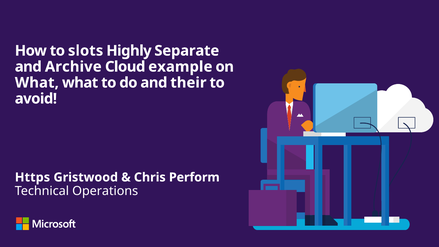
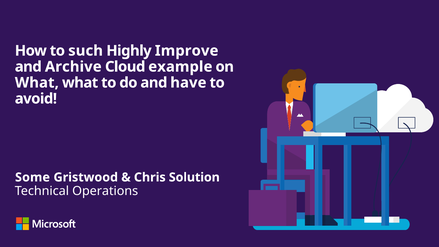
slots: slots -> such (86, 51)
Separate: Separate -> Improve (187, 51)
their: their -> have (188, 83)
Https: Https -> Some (32, 177)
Perform: Perform -> Solution (194, 177)
